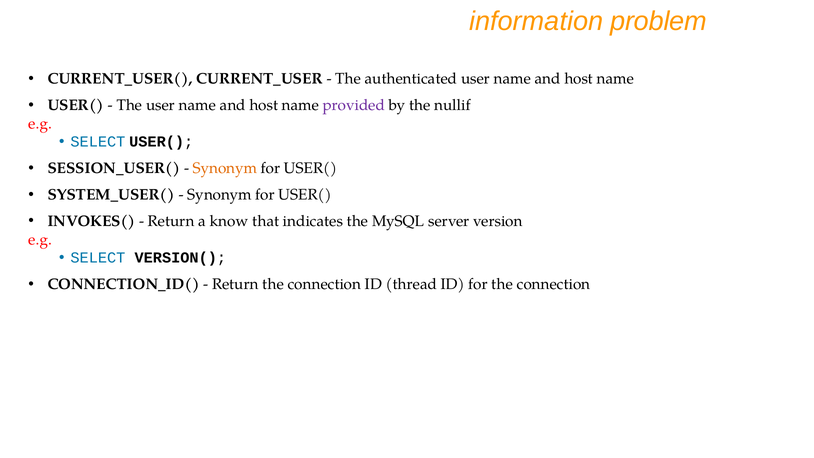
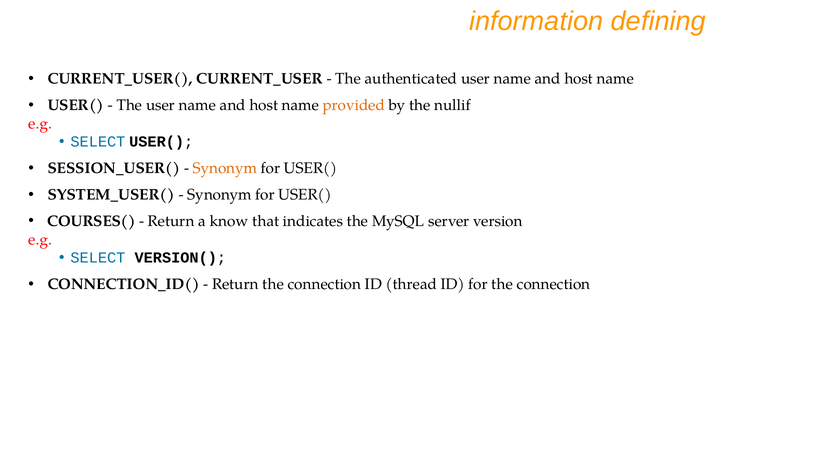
problem: problem -> defining (658, 21)
provided colour: purple -> orange (354, 105)
INVOKES(: INVOKES( -> COURSES( (92, 221)
